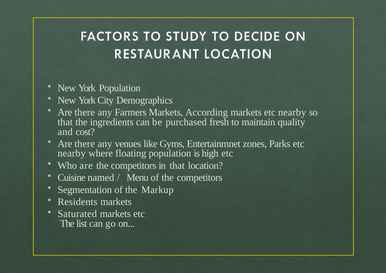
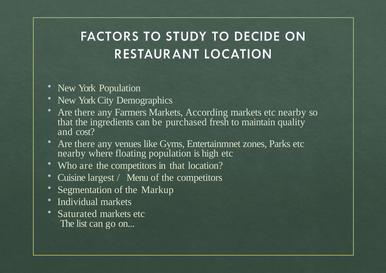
named: named -> largest (101, 178)
Residents: Residents -> Individual (78, 202)
